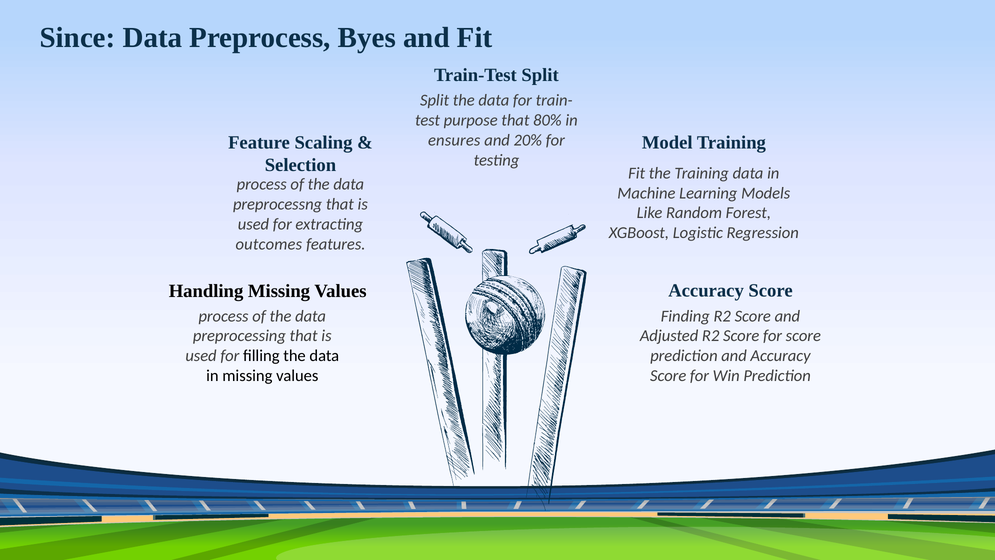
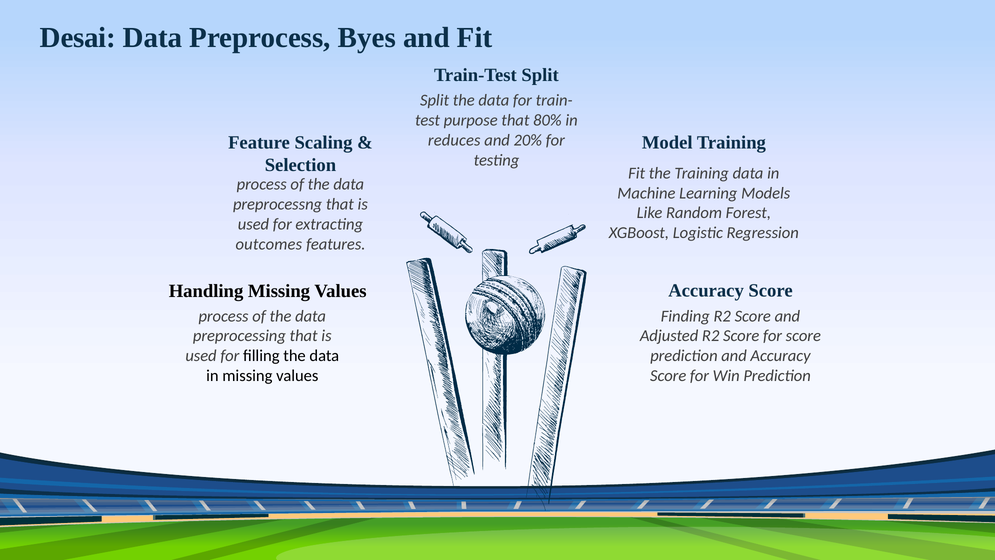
Since: Since -> Desai (78, 38)
ensures: ensures -> reduces (454, 140)
